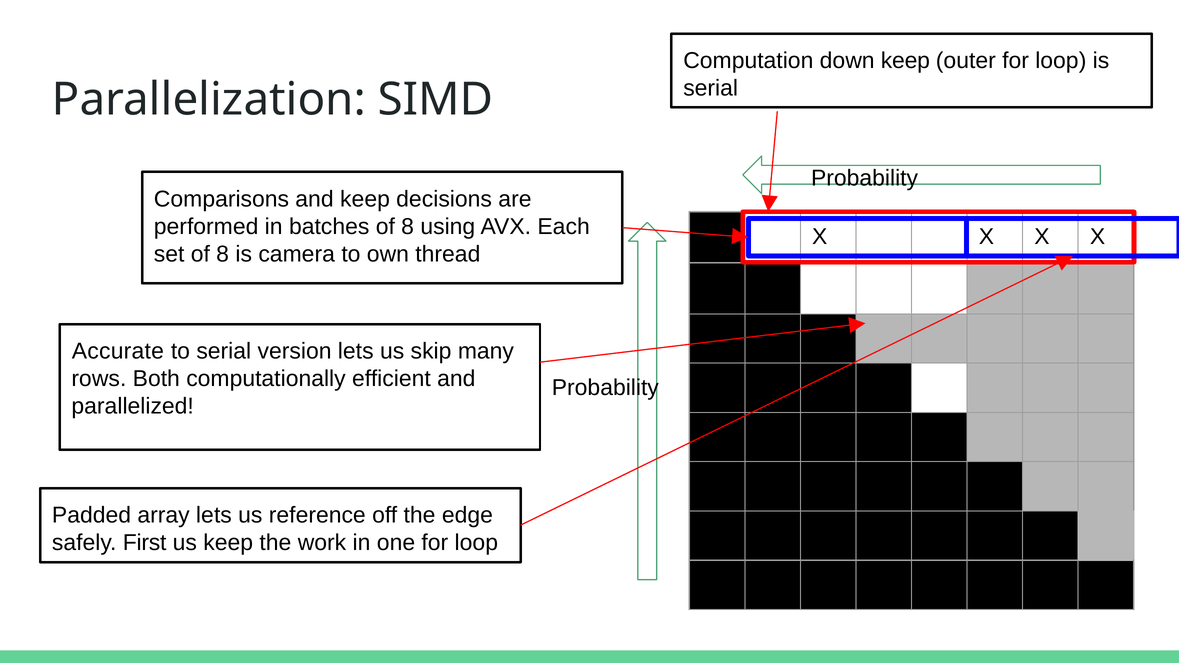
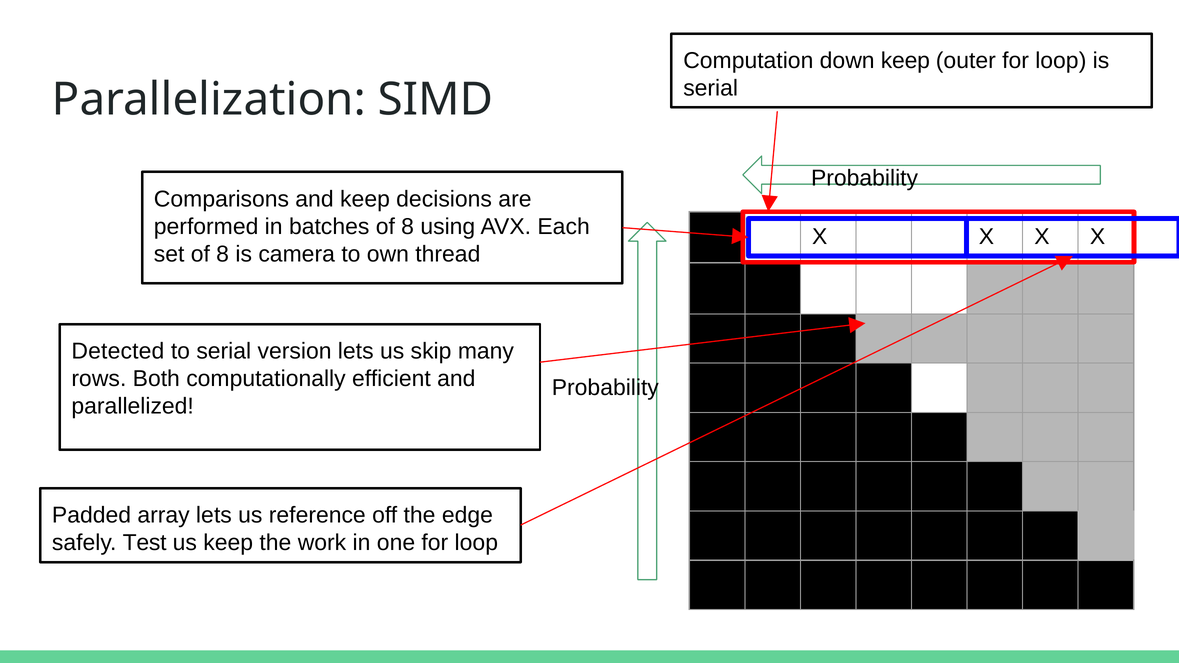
Accurate: Accurate -> Detected (118, 351)
First: First -> Test (145, 543)
